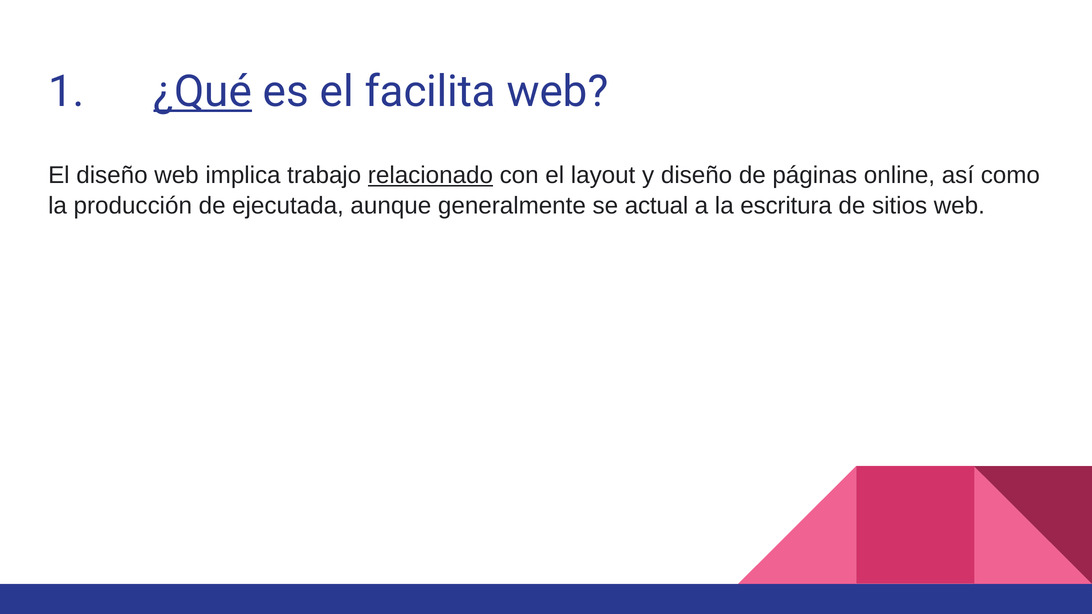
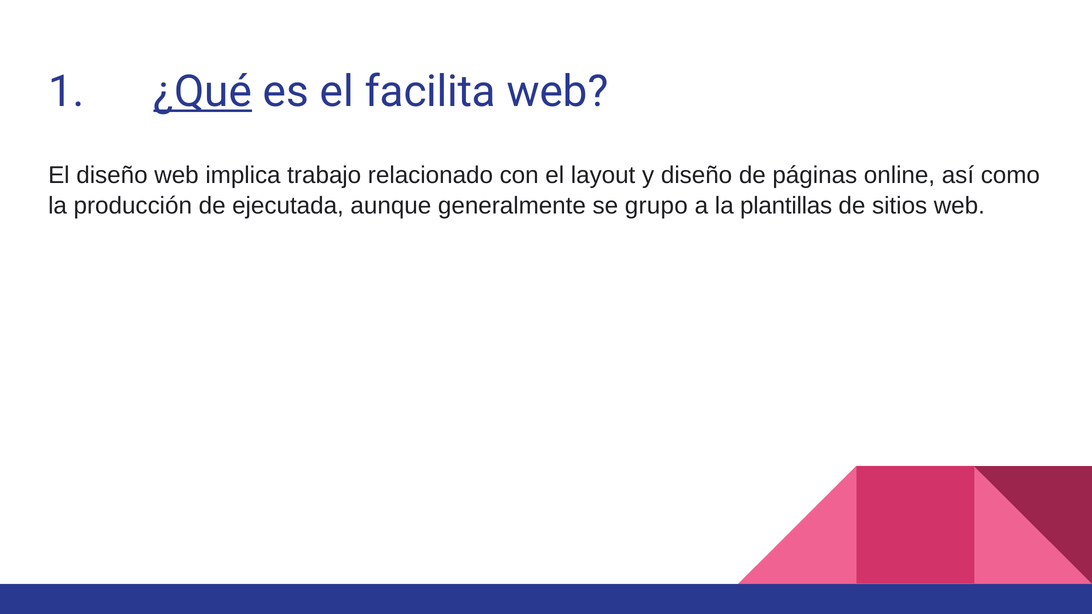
relacionado underline: present -> none (430, 175)
actual: actual -> grupo (656, 206)
escritura: escritura -> plantillas (786, 206)
